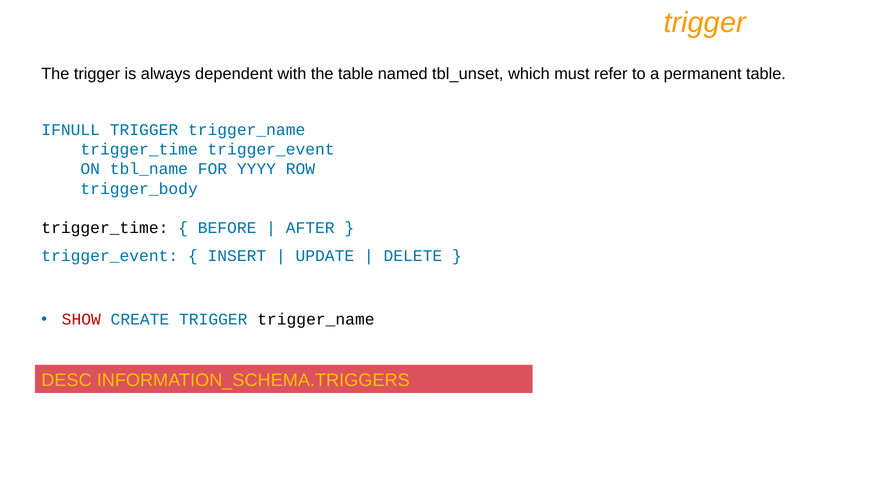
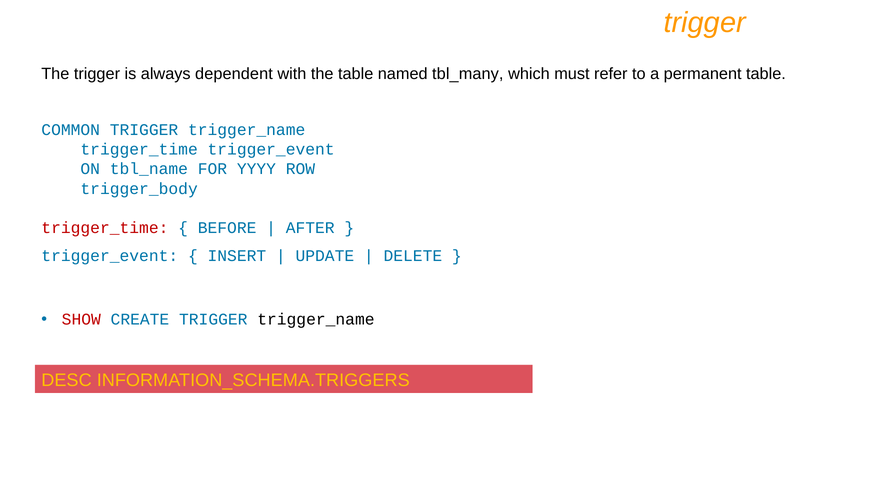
tbl_unset: tbl_unset -> tbl_many (468, 74)
IFNULL: IFNULL -> COMMON (71, 130)
trigger_time colour: black -> red (105, 228)
